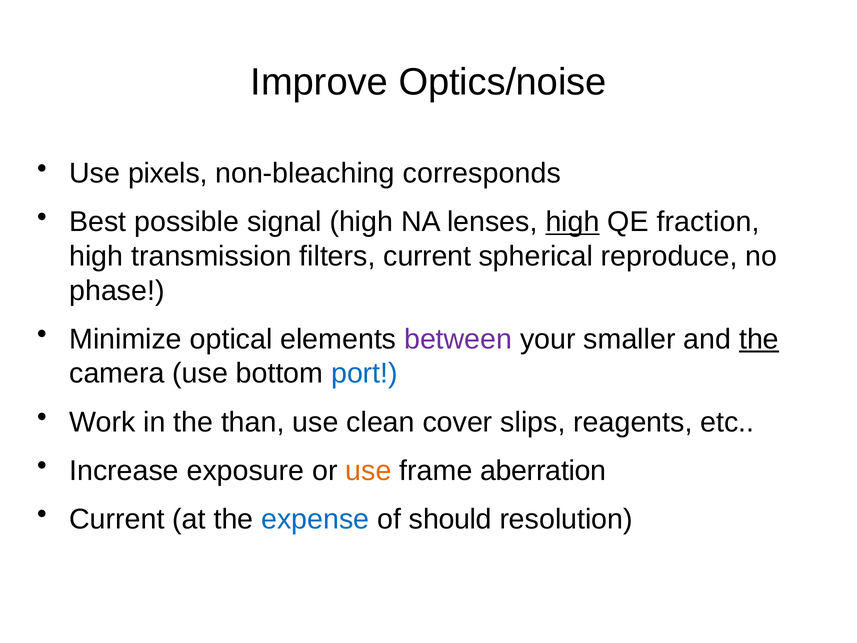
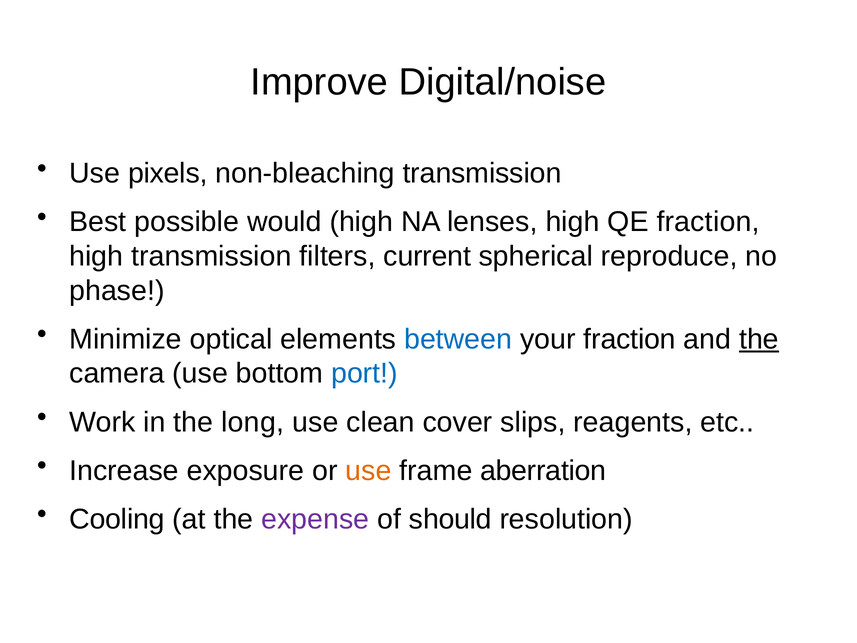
Optics/noise: Optics/noise -> Digital/noise (502, 82)
non-bleaching corresponds: corresponds -> transmission (482, 173)
signal: signal -> would (284, 222)
high underline: present -> none (572, 222)
between colour: purple -> blue (458, 339)
your smaller: smaller -> fraction (630, 339)
than: than -> long (253, 422)
Current: Current -> Cooling (117, 519)
expense colour: blue -> purple (315, 519)
